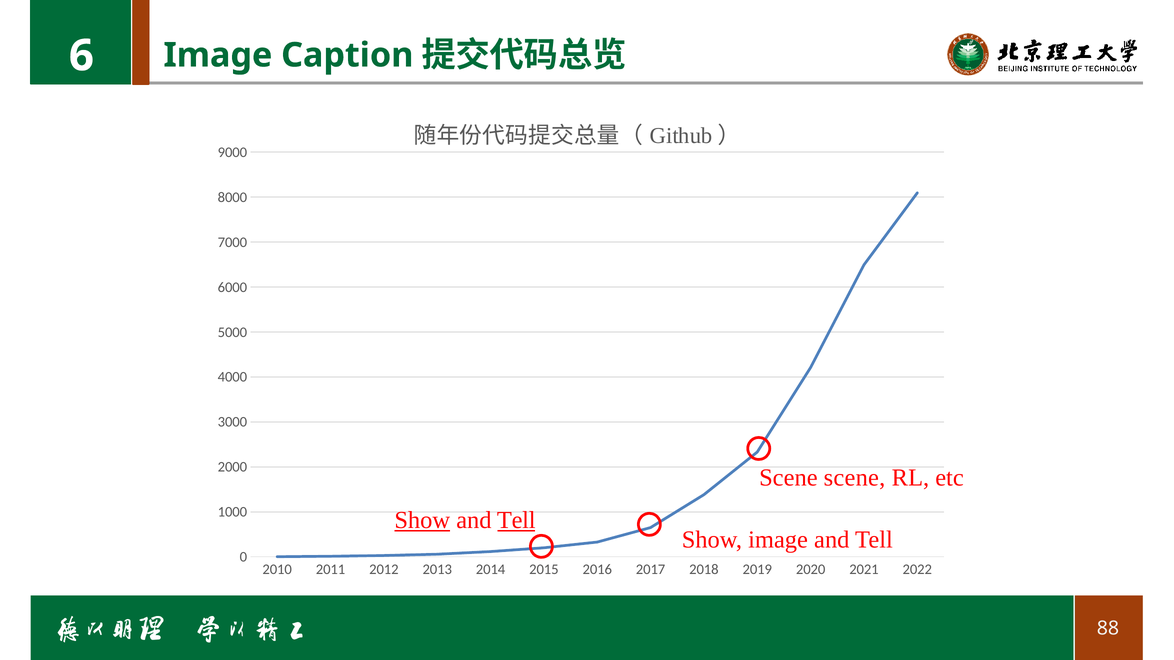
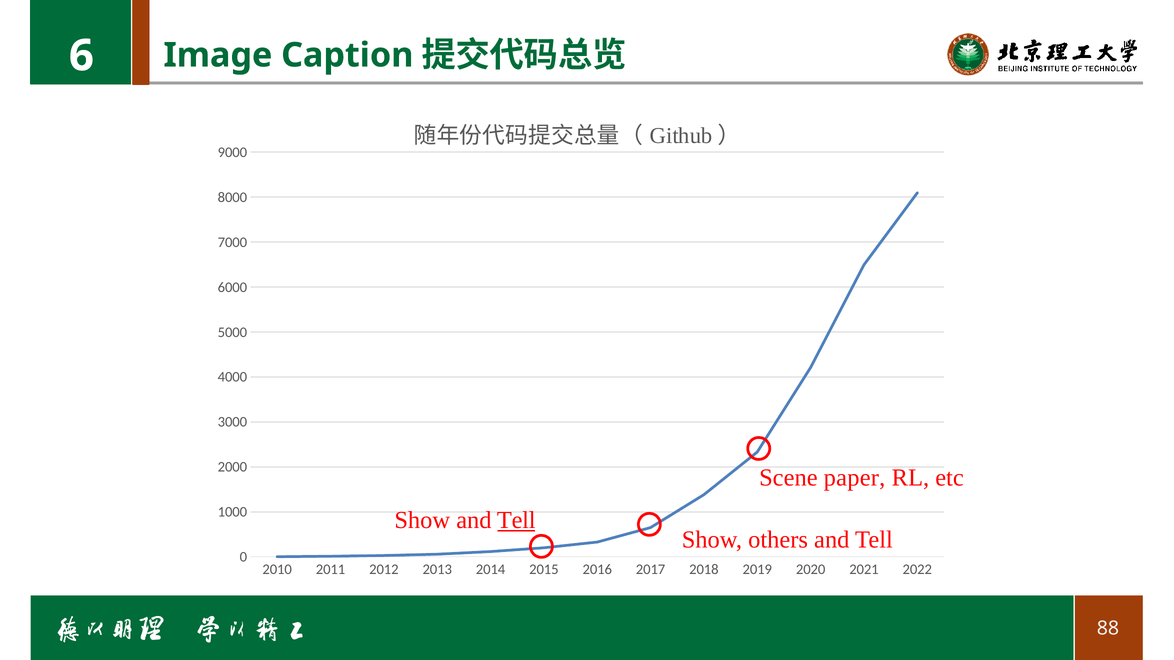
Scene scene: scene -> paper (855, 478)
Show underline: present -> none (422, 521)
Show image: image -> others (778, 540)
